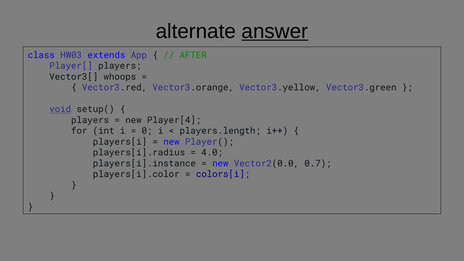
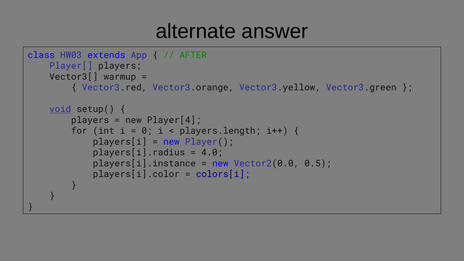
answer underline: present -> none (275, 31)
whoops: whoops -> warmup (120, 77)
0.7: 0.7 -> 0.5 (318, 163)
